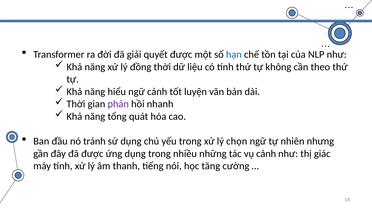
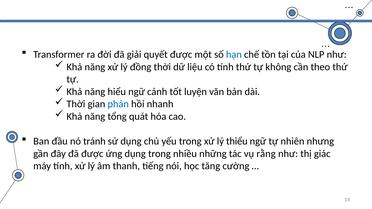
phản colour: purple -> blue (118, 104)
chọn: chọn -> thiểu (237, 141)
vụ cảnh: cảnh -> rằng (266, 154)
